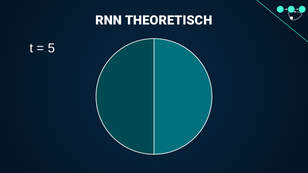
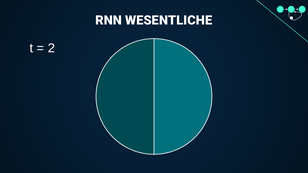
THEORETISCH: THEORETISCH -> WESENTLICHE (169, 20)
5: 5 -> 2 (51, 48)
